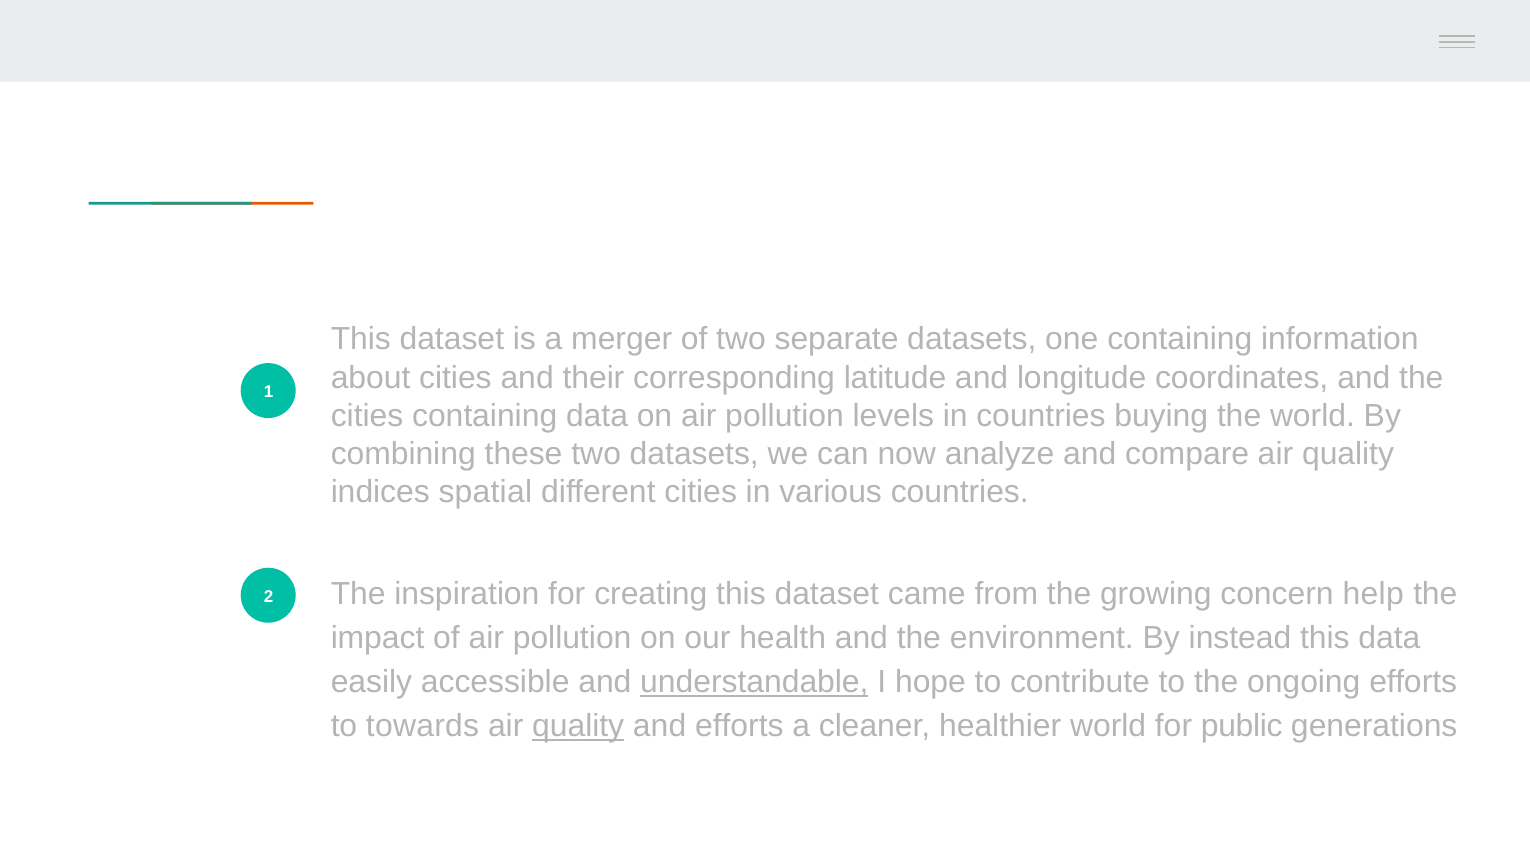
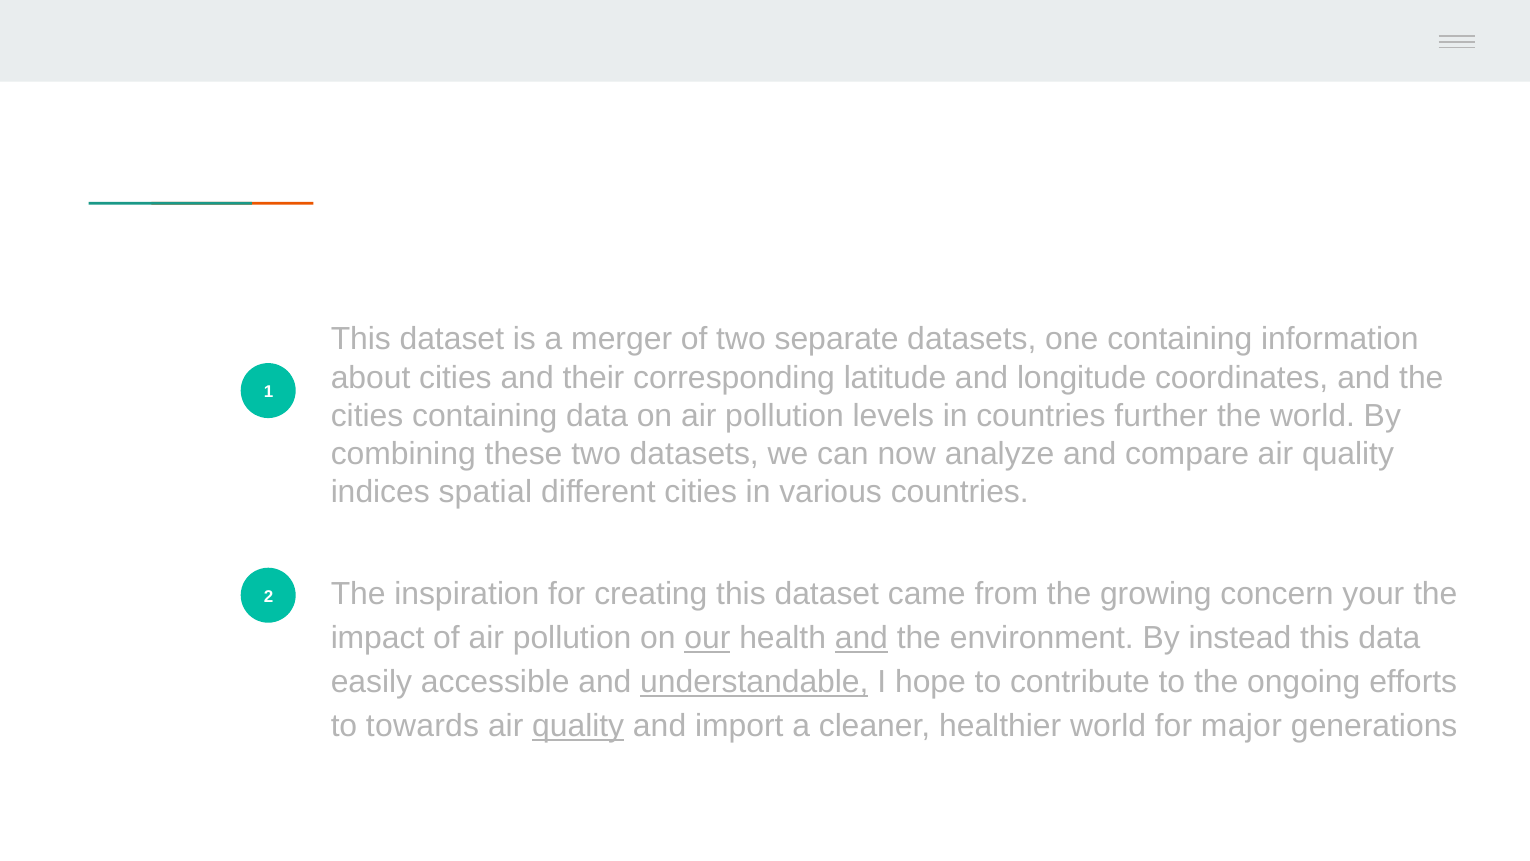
buying: buying -> further (1161, 416)
help: help -> your (1373, 594)
our underline: none -> present (707, 638)
and underline: none -> present (861, 638)
and efforts: efforts -> import (739, 726)
public: public -> major (1241, 726)
